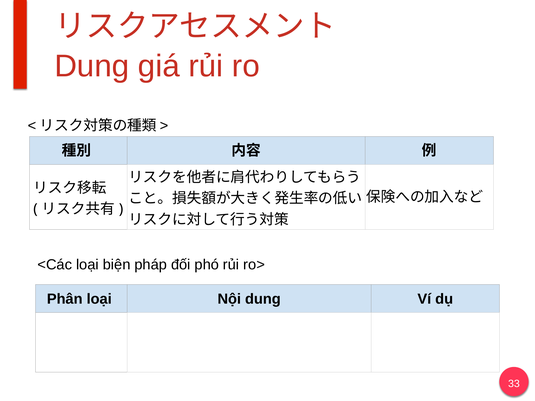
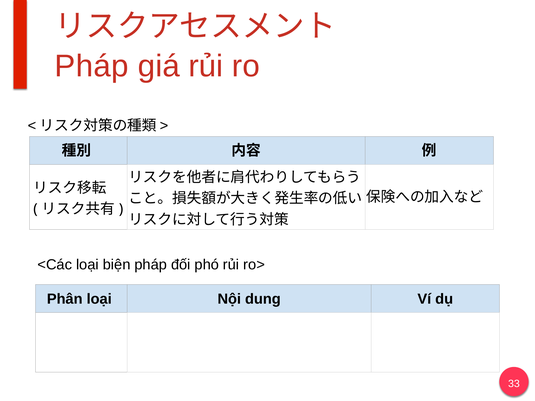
Dung: Dung -> Pháp (92, 66)
